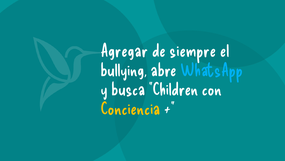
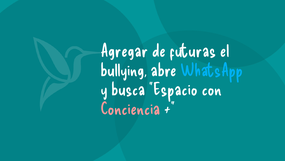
siempre: siempre -> futuras (193, 51)
Children: Children -> Espacio (173, 89)
Conciencia colour: yellow -> pink (130, 109)
